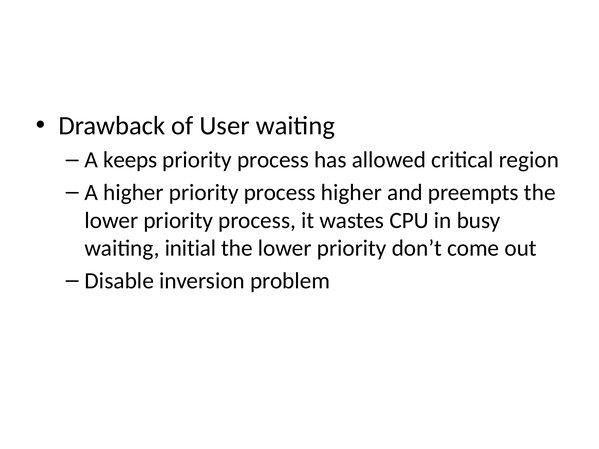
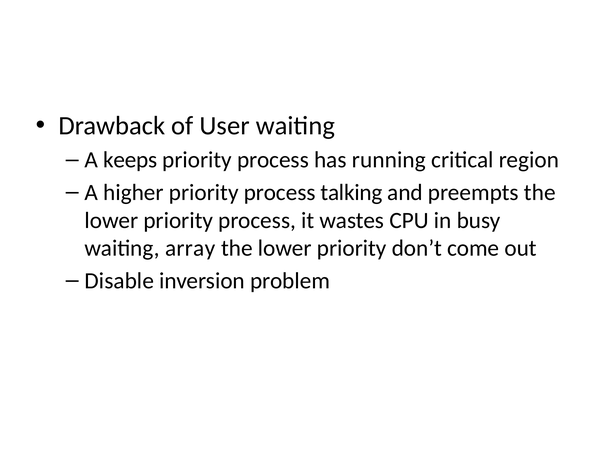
allowed: allowed -> running (389, 160)
process higher: higher -> talking (351, 193)
initial: initial -> array (190, 248)
